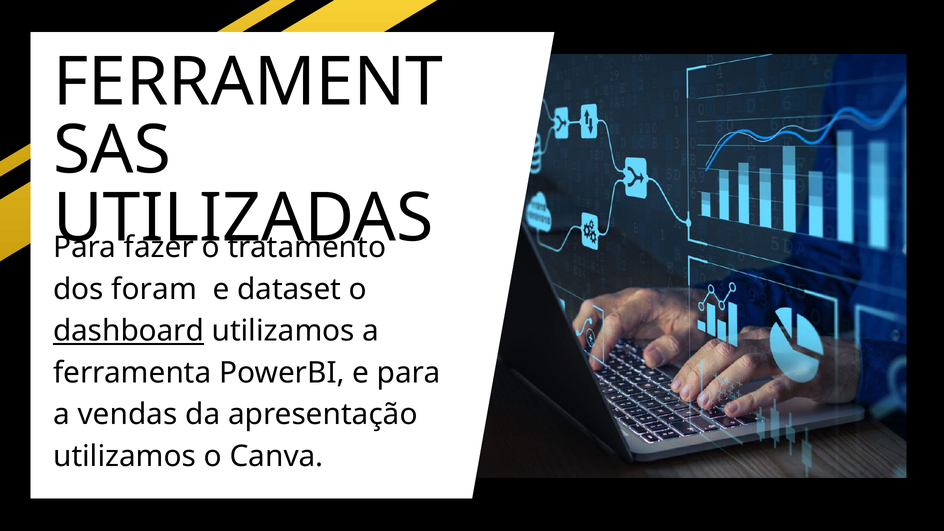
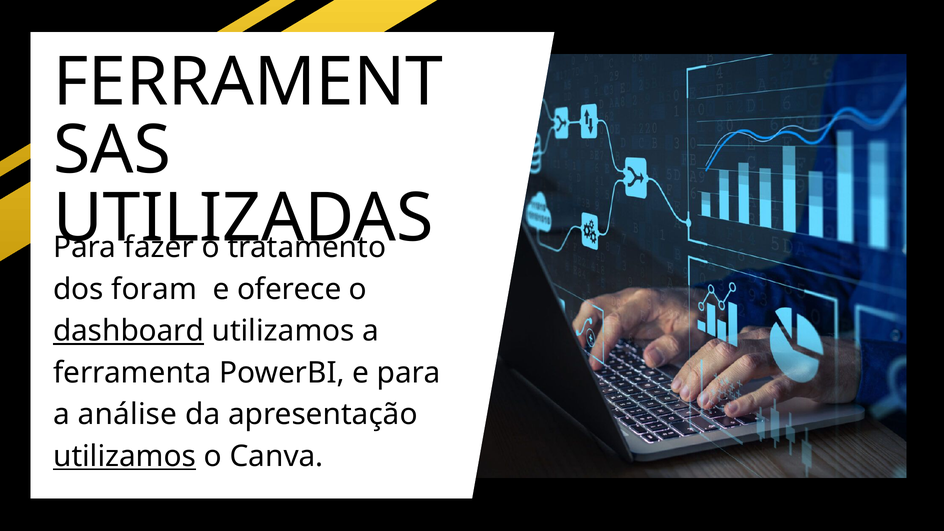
dataset: dataset -> oferece (289, 289)
vendas: vendas -> análise (127, 415)
utilizamos underline: none -> present (125, 456)
